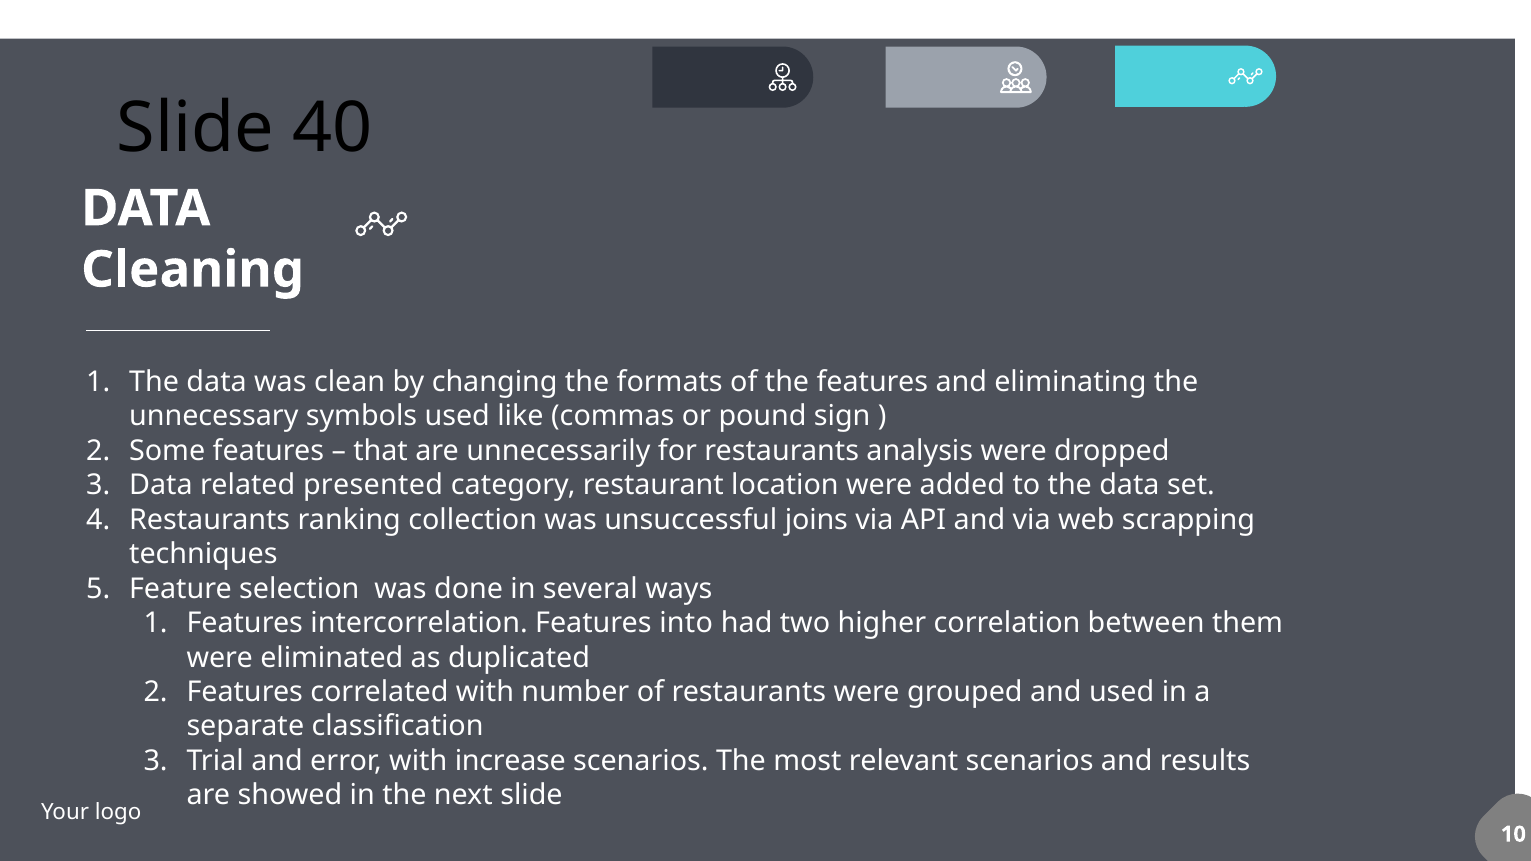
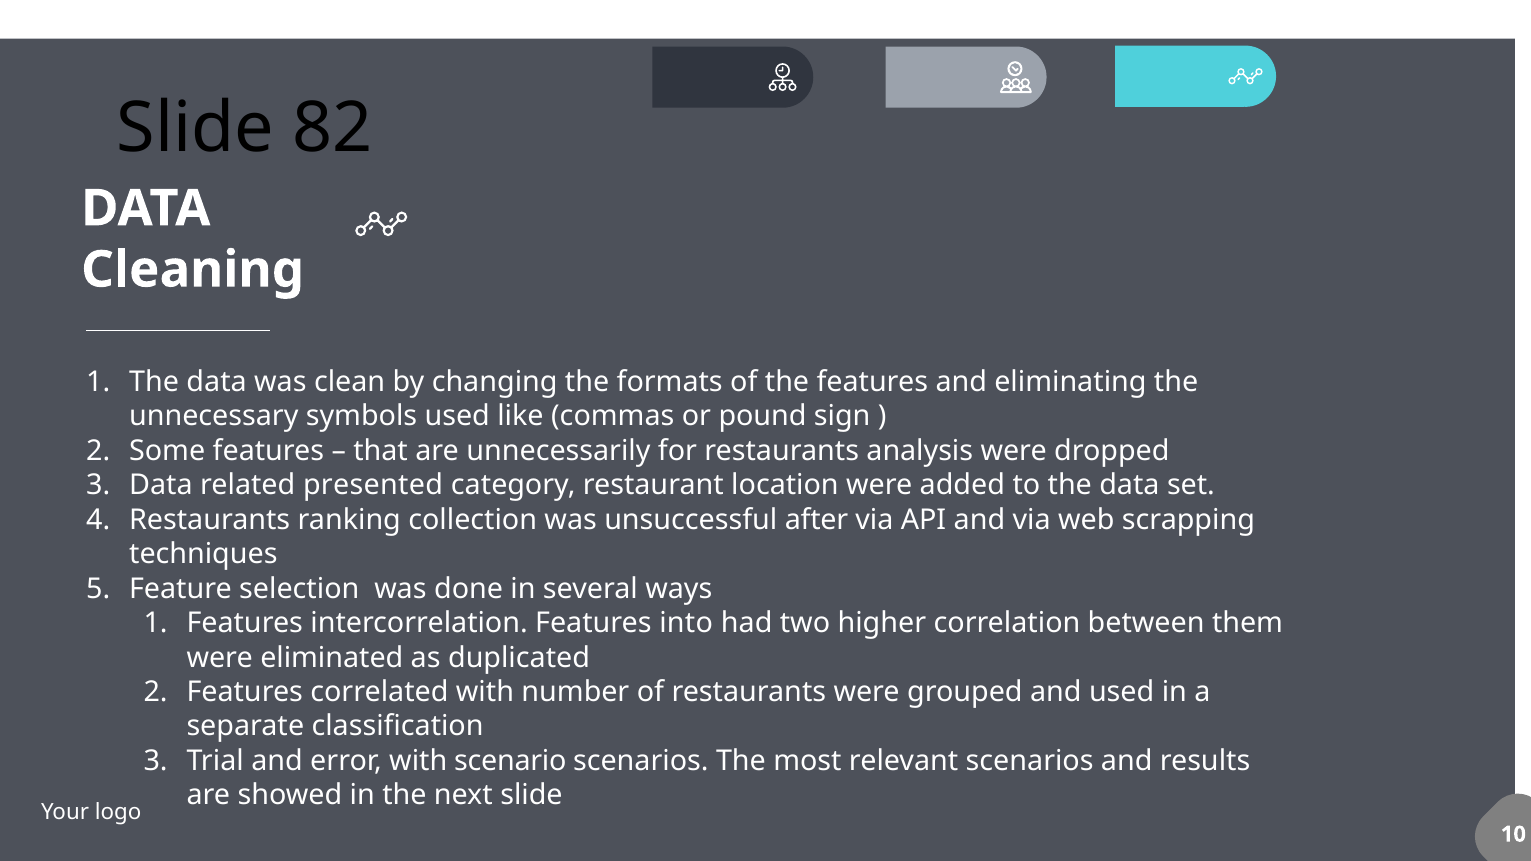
40: 40 -> 82 (332, 129)
joins: joins -> after (816, 520)
increase: increase -> scenario (510, 761)
